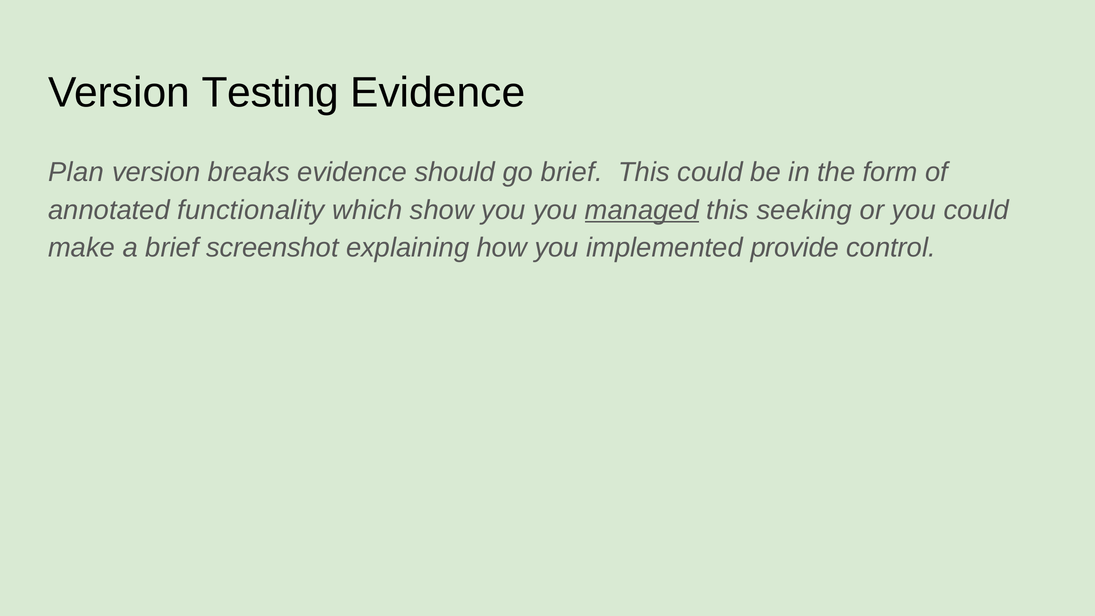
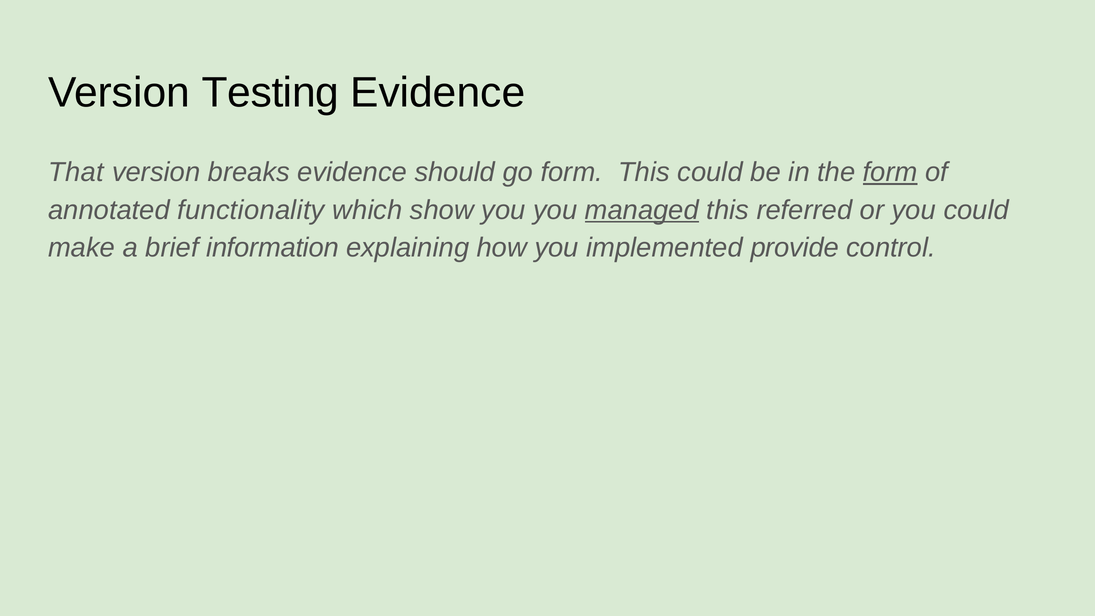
Plan: Plan -> That (76, 172)
go brief: brief -> form (572, 172)
form underline: none -> present (890, 172)
seeking: seeking -> referred (804, 210)
screenshot: screenshot -> information (273, 248)
